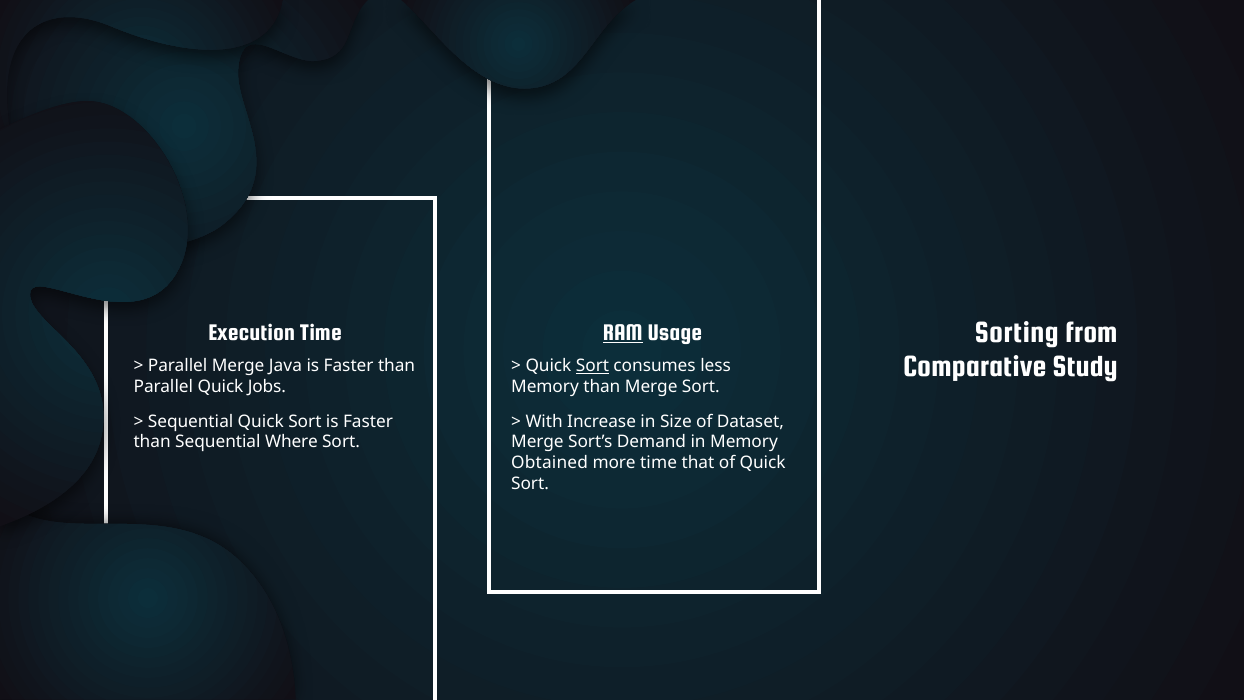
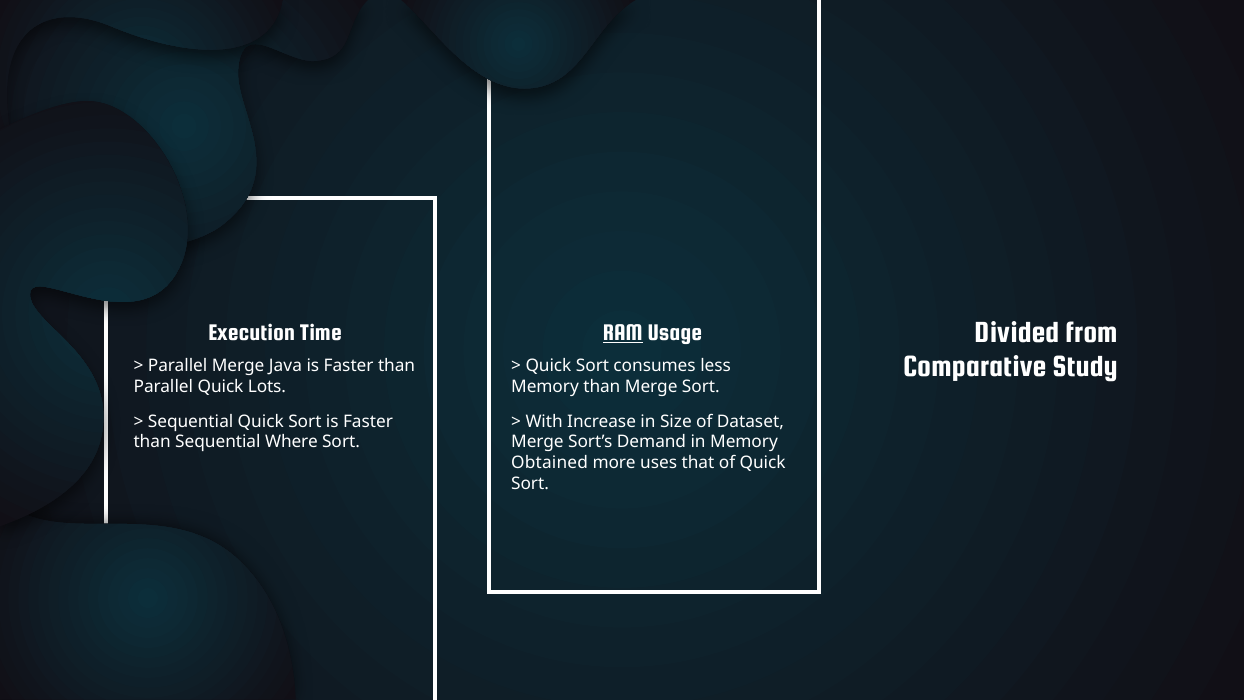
Sorting: Sorting -> Divided (1017, 333)
Sort underline: present -> none (593, 366)
Jobs: Jobs -> Lots (267, 387)
more time: time -> uses (659, 463)
